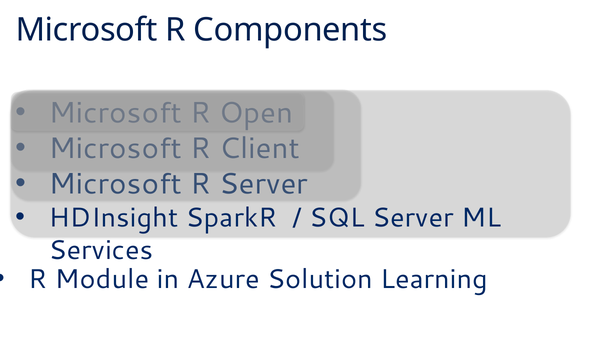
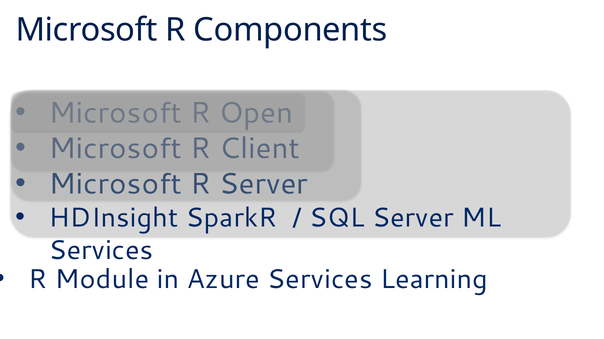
Azure Solution: Solution -> Services (320, 280)
